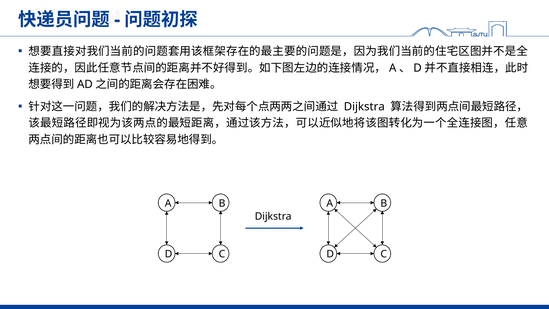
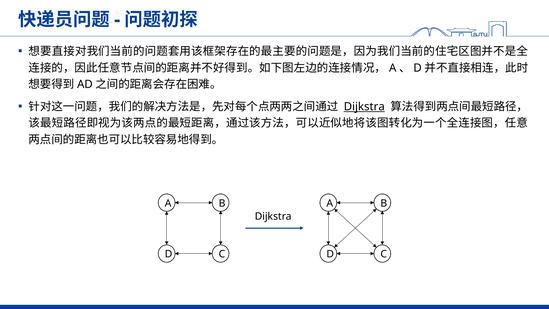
Dijkstra underline: none -> present (364, 107)
